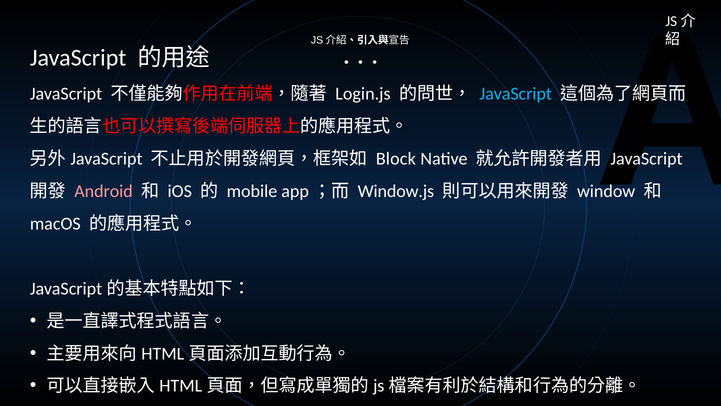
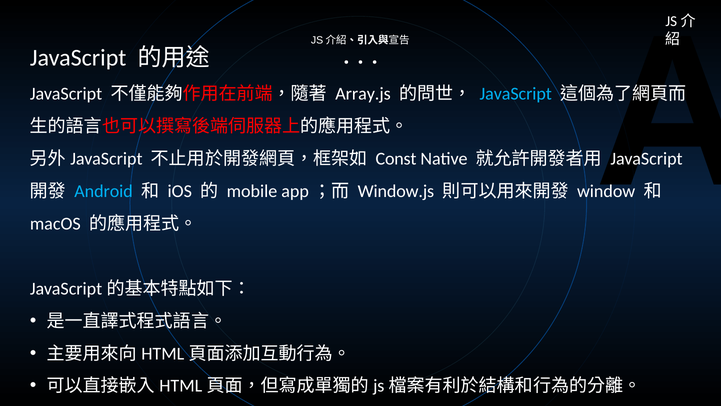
Login.js: Login.js -> Array.js (363, 94)
Block: Block -> Const (396, 159)
Android colour: pink -> light blue (104, 191)
